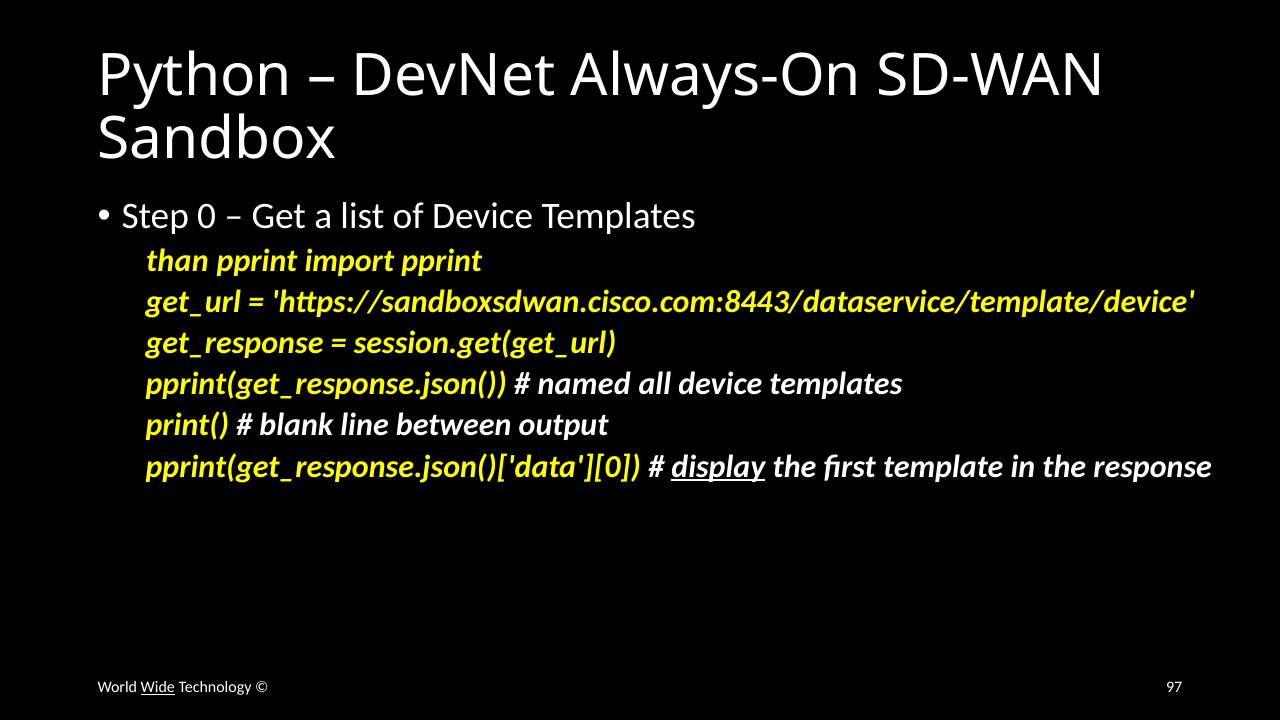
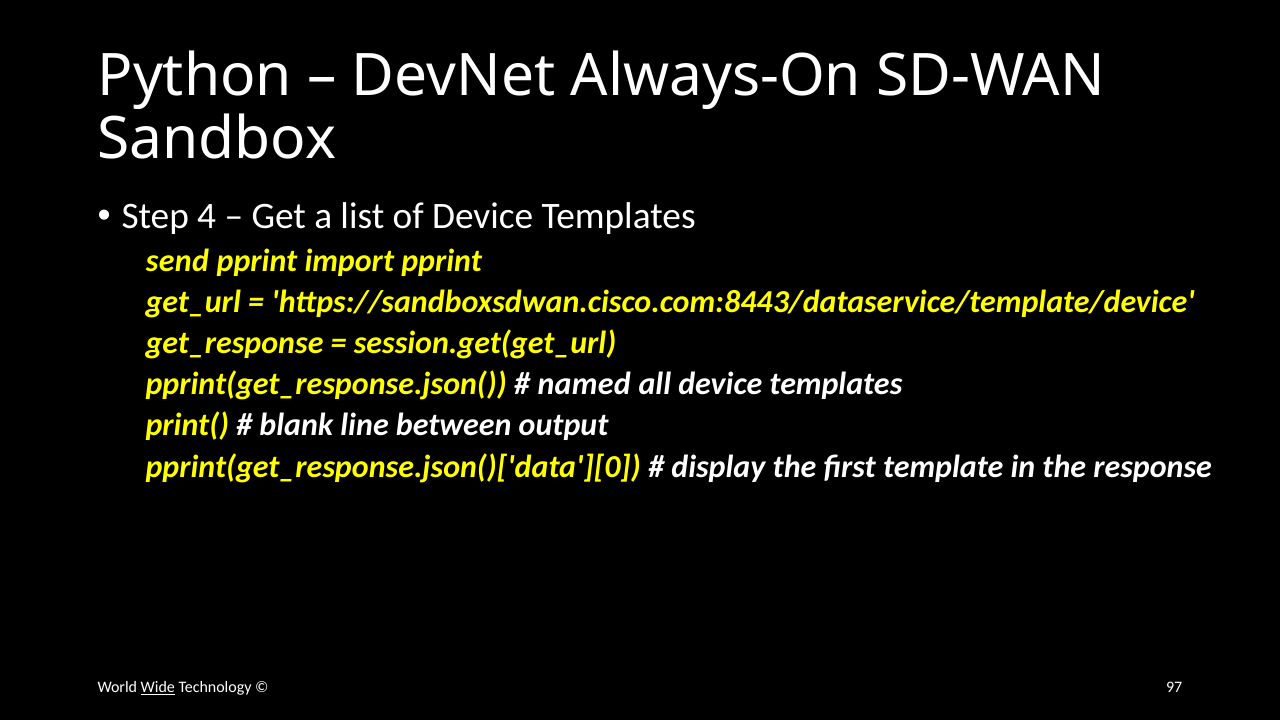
0: 0 -> 4 (207, 216)
than: than -> send (177, 260)
display underline: present -> none (718, 466)
